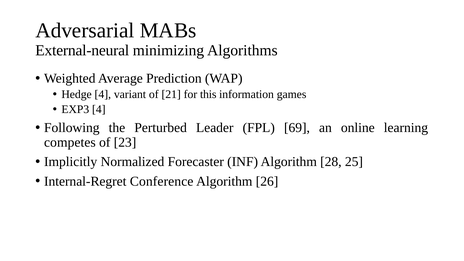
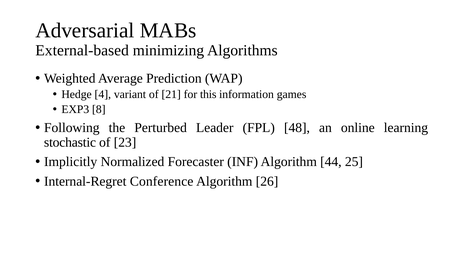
External-neural: External-neural -> External-based (82, 50)
EXP3 4: 4 -> 8 (99, 109)
69: 69 -> 48 (297, 128)
competes: competes -> stochastic (70, 142)
28: 28 -> 44 (331, 162)
